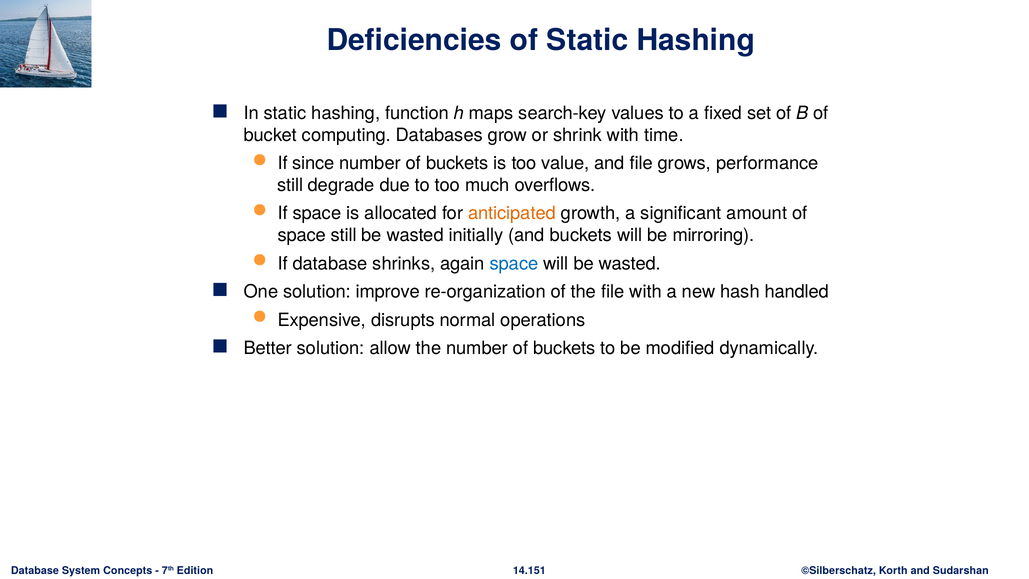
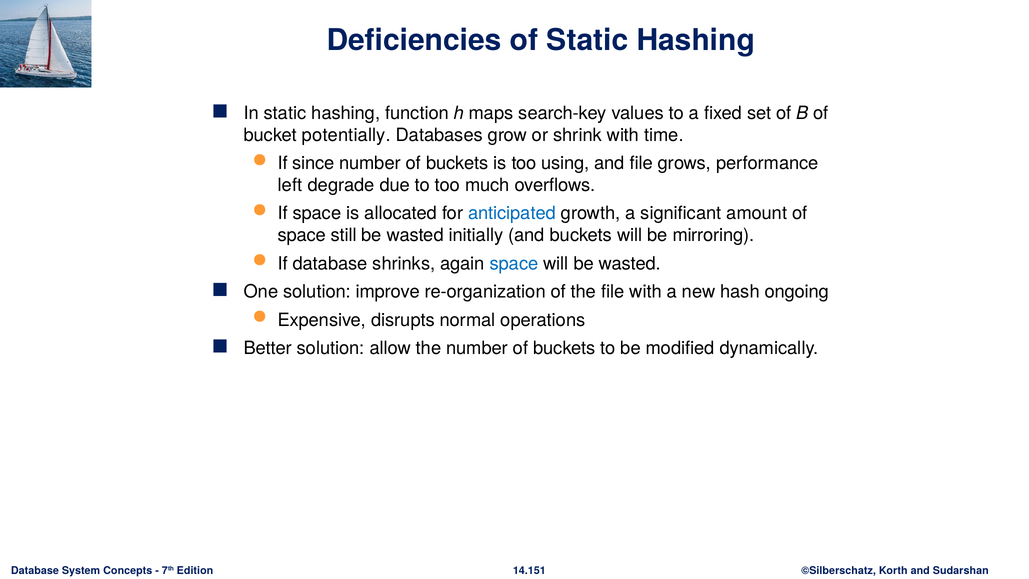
computing: computing -> potentially (346, 135)
value: value -> using (565, 163)
still: still -> left (290, 185)
anticipated colour: orange -> blue (512, 213)
handled: handled -> ongoing (797, 292)
